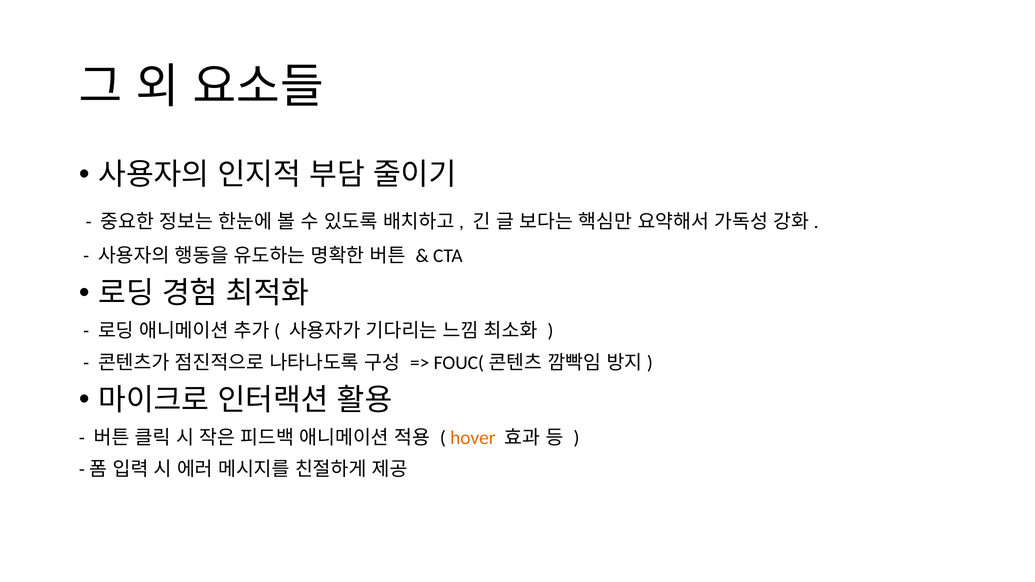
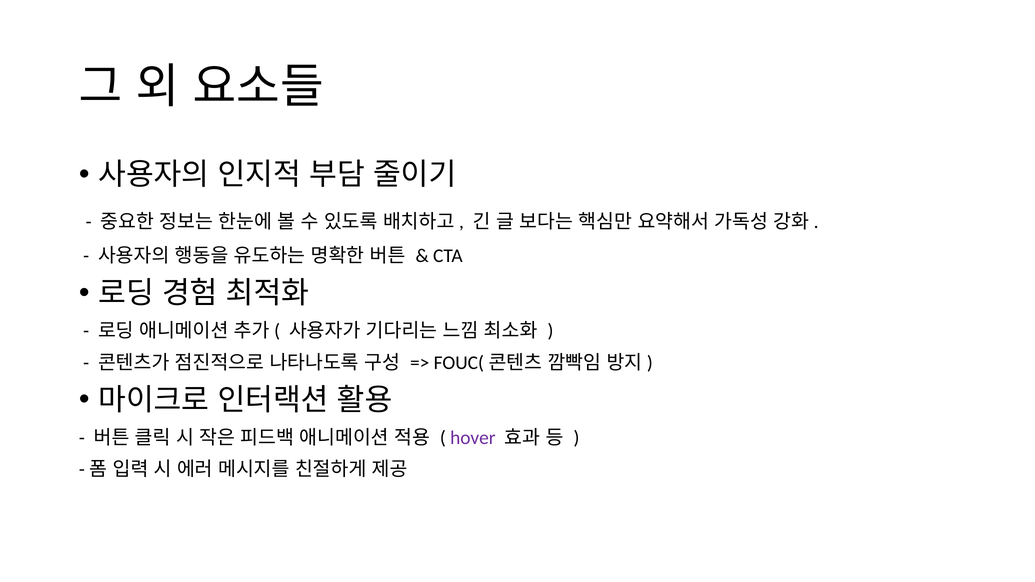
hover colour: orange -> purple (473, 438)
